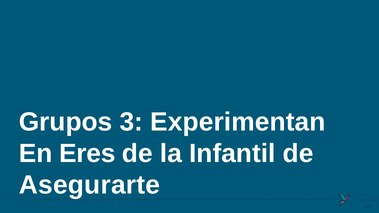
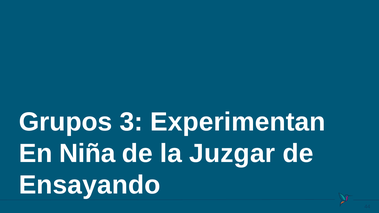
Eres: Eres -> Niña (87, 154)
Infantil: Infantil -> Juzgar (232, 154)
Asegurarte: Asegurarte -> Ensayando (90, 185)
